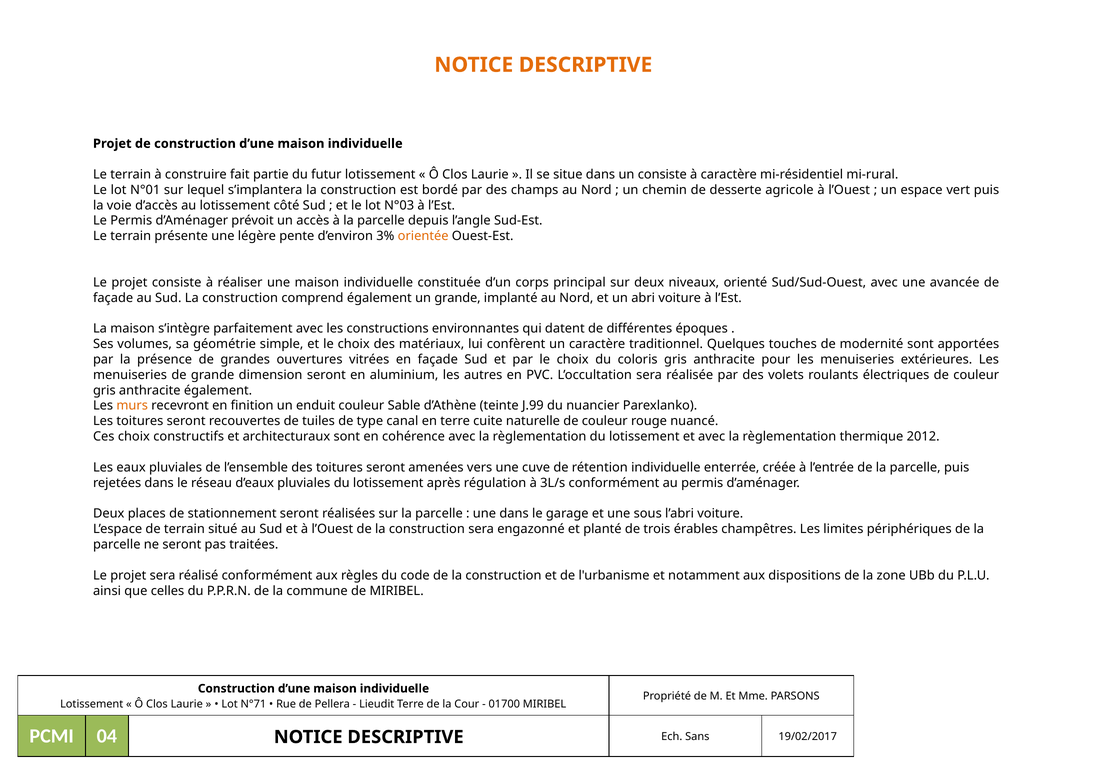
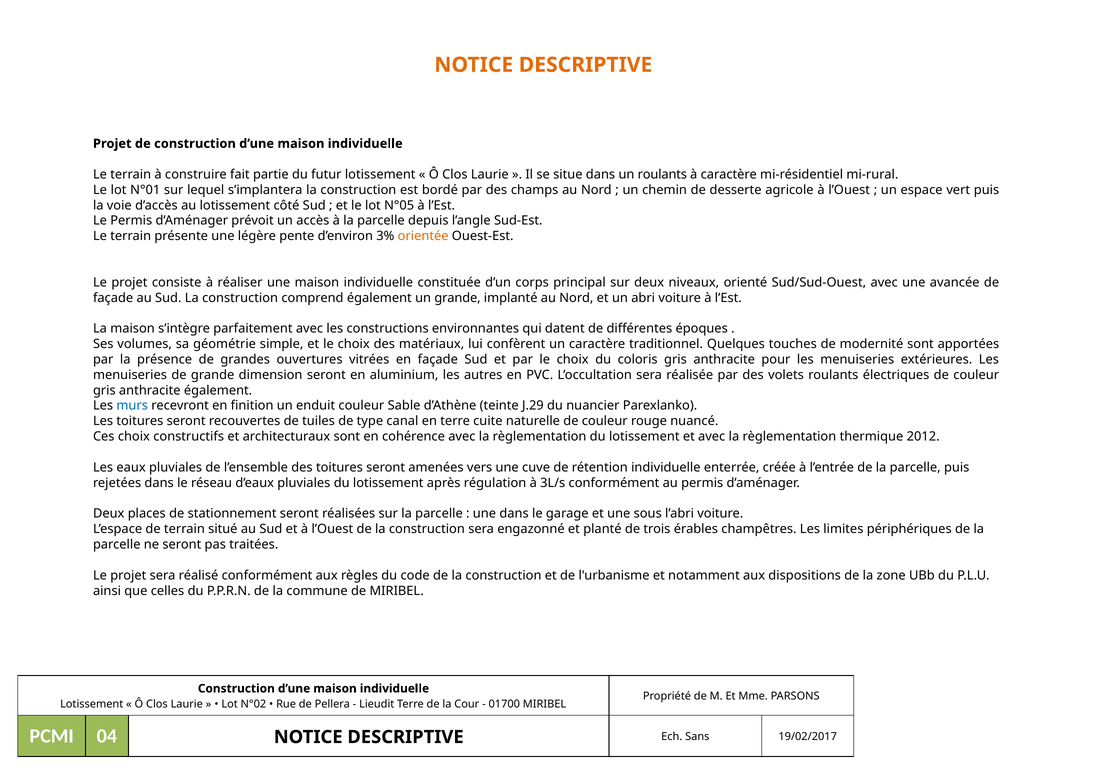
un consiste: consiste -> roulants (662, 175)
N°03: N°03 -> N°05 (399, 205)
murs colour: orange -> blue (132, 406)
J.99: J.99 -> J.29 (533, 406)
N°71: N°71 -> N°02 (253, 705)
